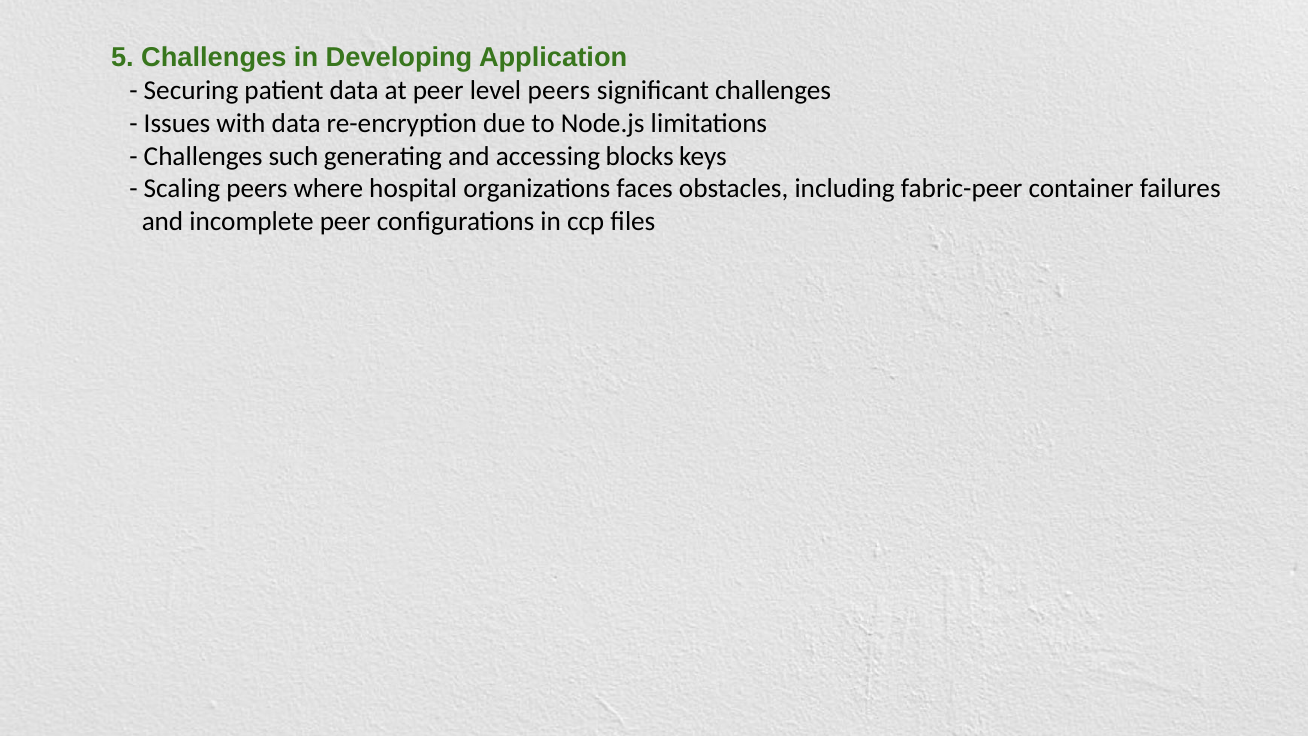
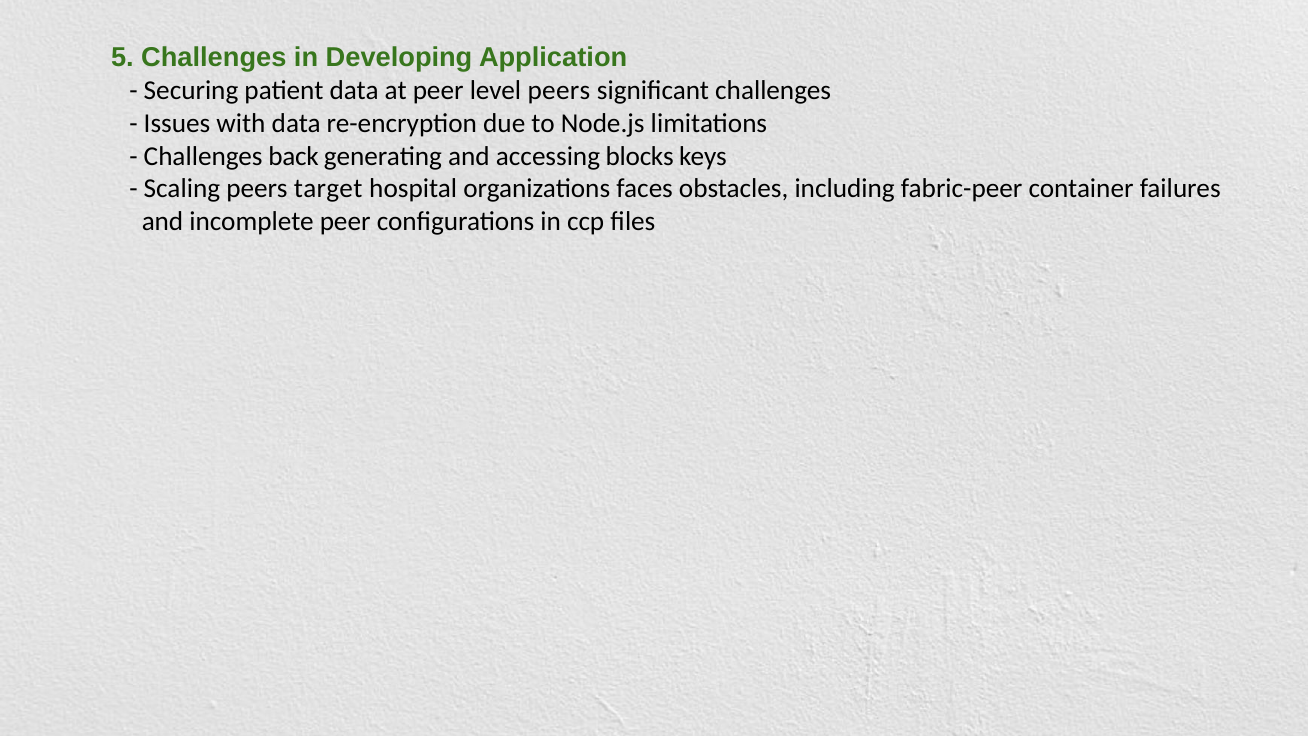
such: such -> back (294, 156)
where: where -> target (328, 189)
